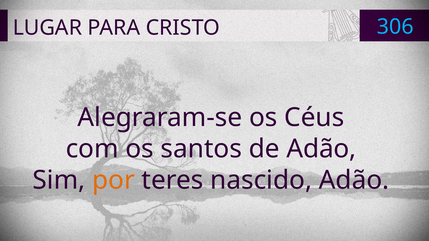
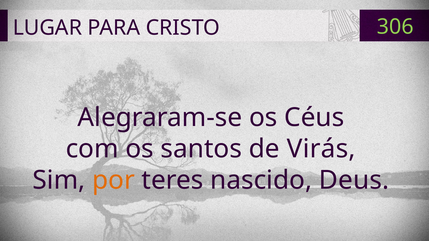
306 colour: light blue -> light green (395, 27)
de Adão: Adão -> Virás (321, 149)
nascido Adão: Adão -> Deus (354, 180)
